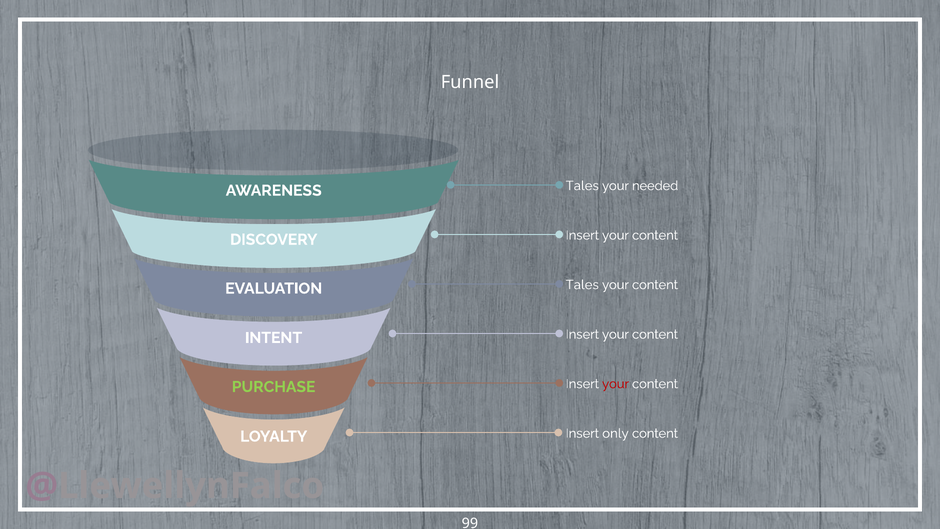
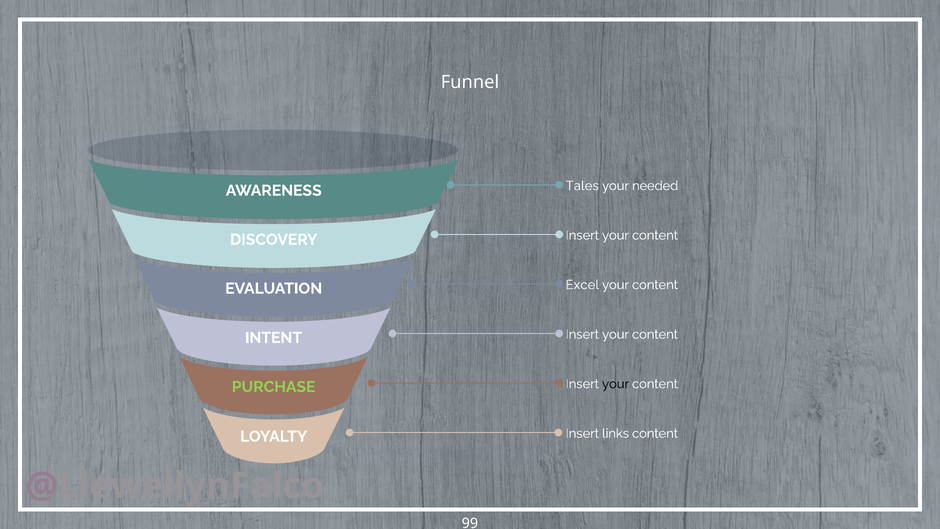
Tales: Tales -> Excel (582, 285)
your colour: red -> black (616, 384)
only: only -> links (616, 433)
